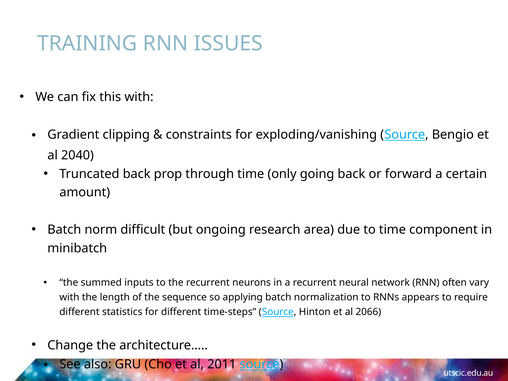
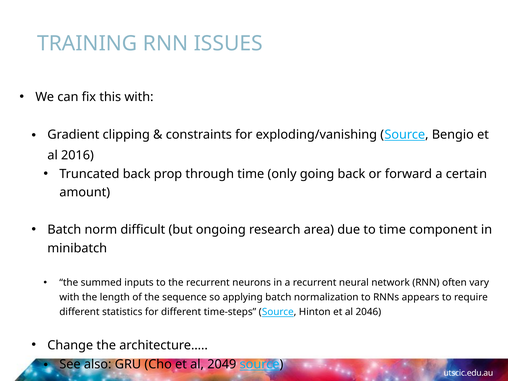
2040: 2040 -> 2016 (77, 155)
2066: 2066 -> 2046 (368, 312)
2011: 2011 -> 2049 (222, 364)
